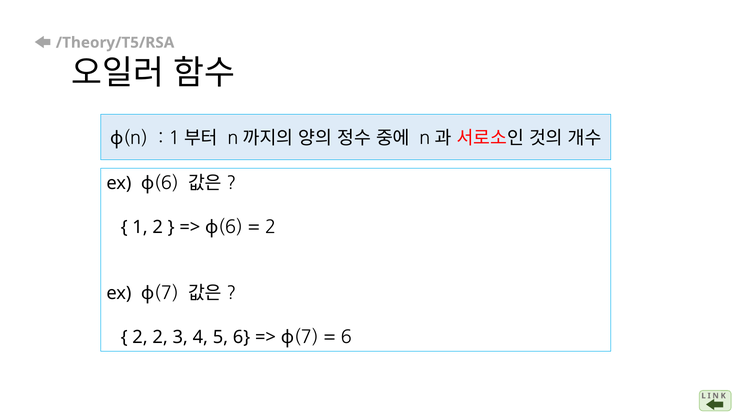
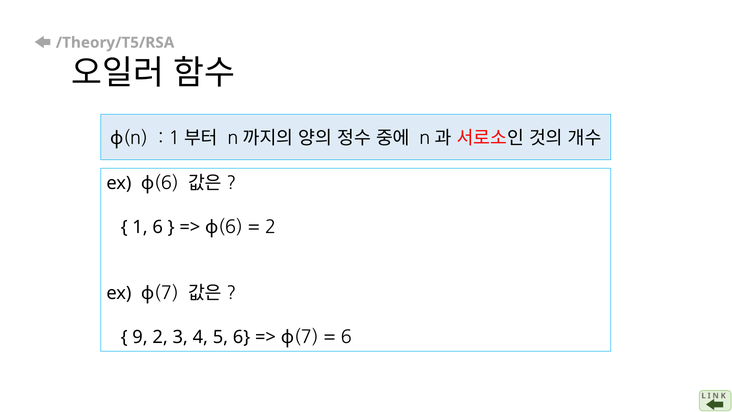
1 2: 2 -> 6 (158, 227)
2: 2 -> 9 (140, 337)
